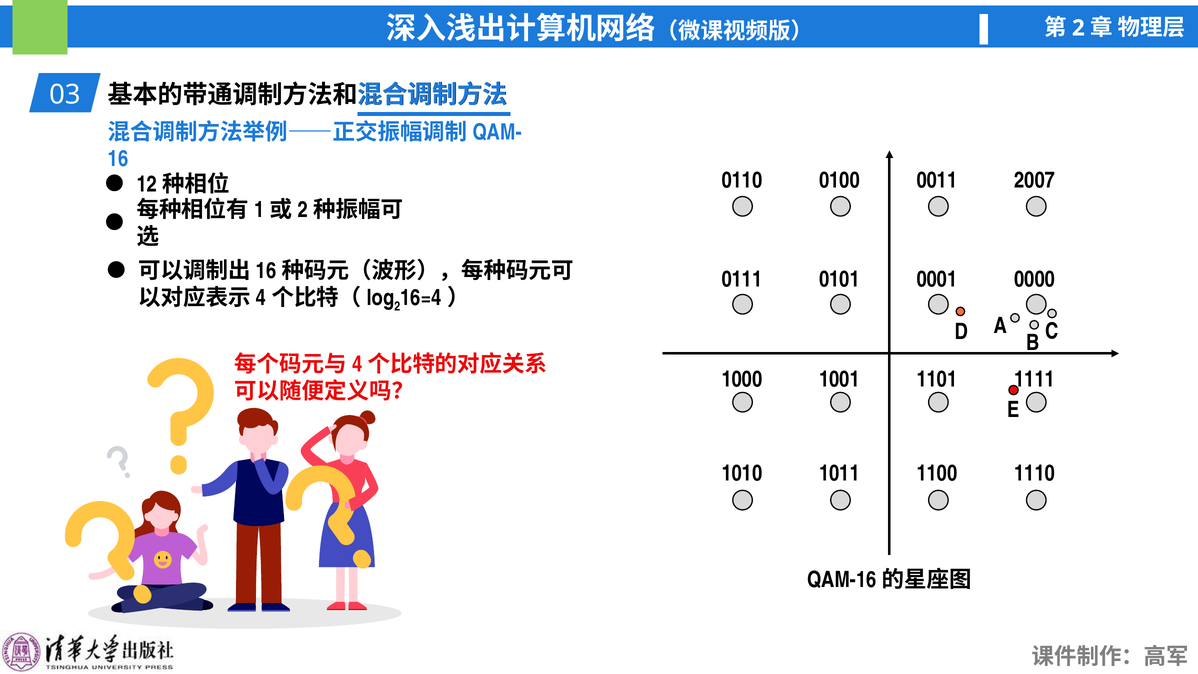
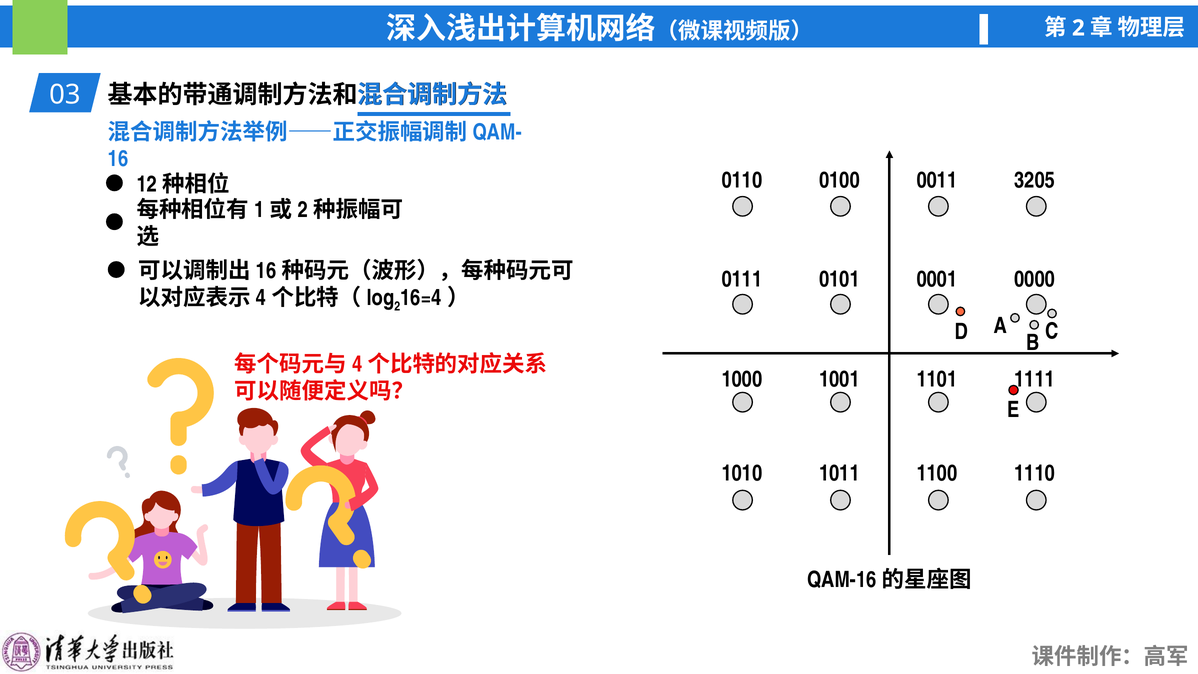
2007: 2007 -> 3205 (1035, 180)
